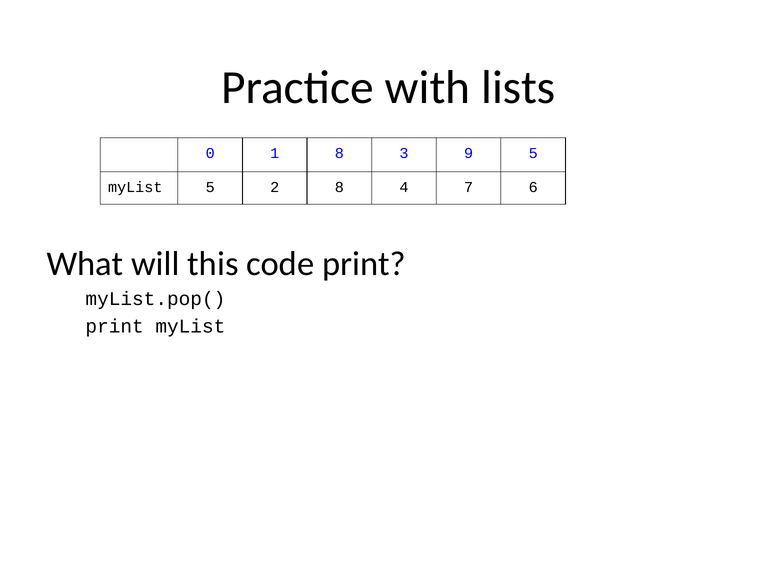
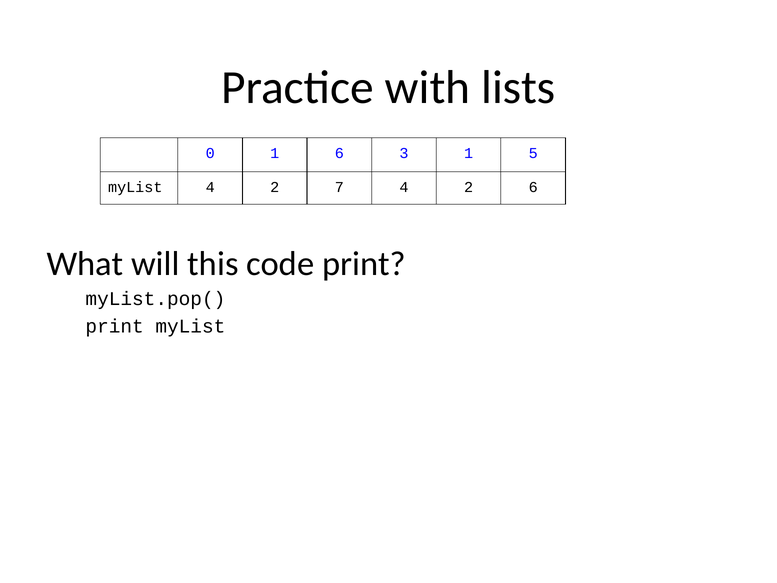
1 8: 8 -> 6 (339, 153)
3 9: 9 -> 1 (469, 153)
myList 5: 5 -> 4 (210, 187)
2 8: 8 -> 7 (339, 187)
7: 7 -> 2 (469, 187)
